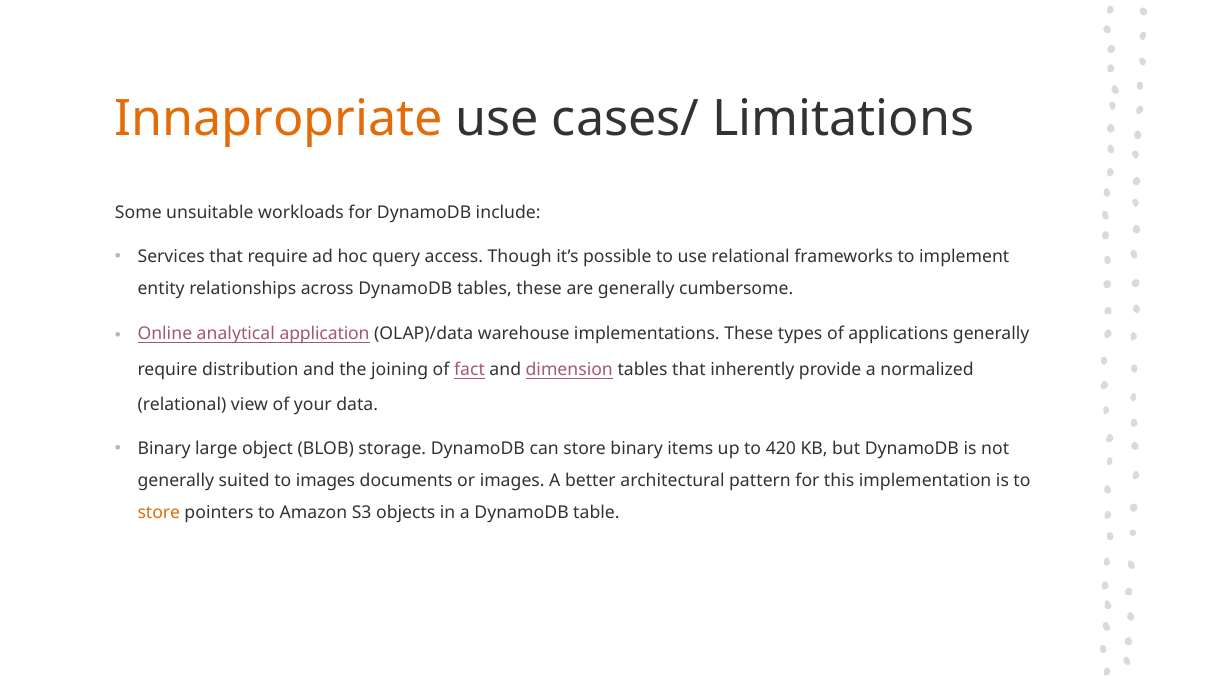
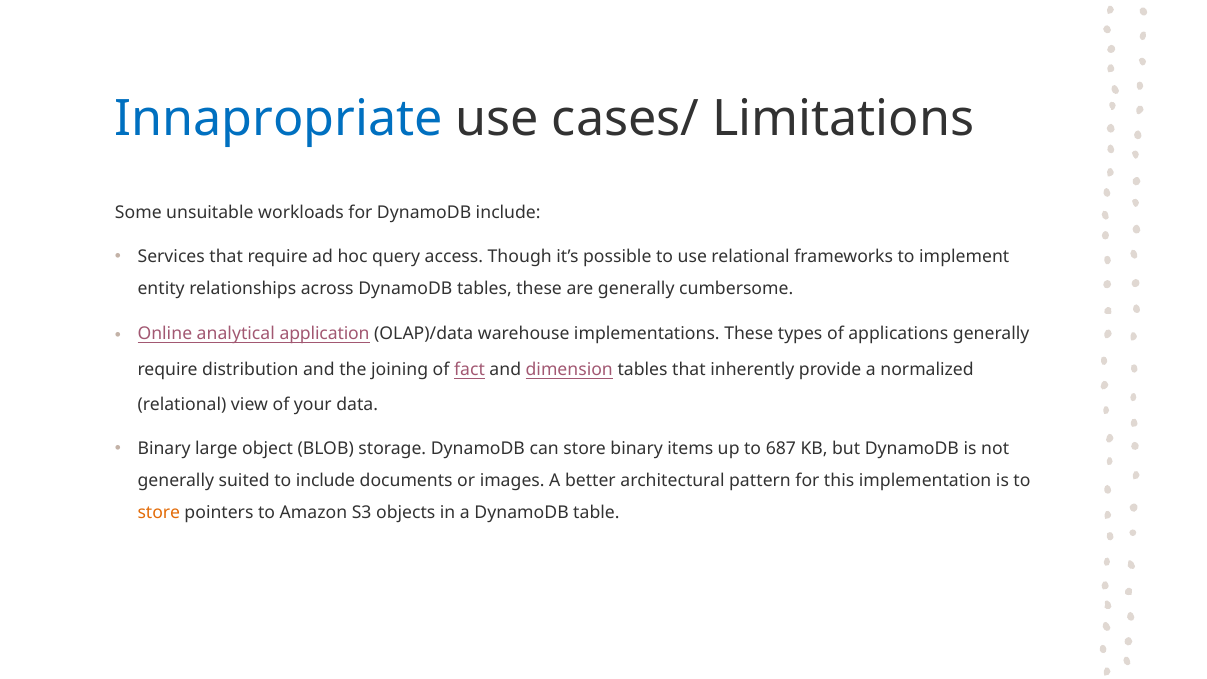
Innapropriate colour: orange -> blue (279, 119)
420: 420 -> 687 (781, 449)
to images: images -> include (325, 481)
